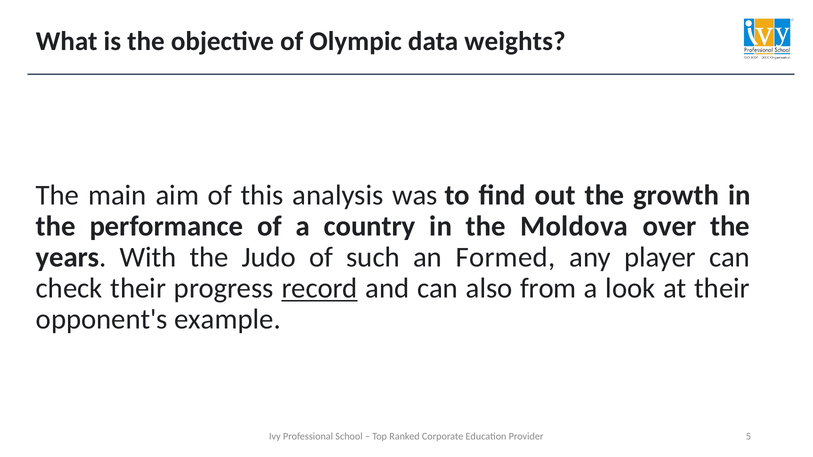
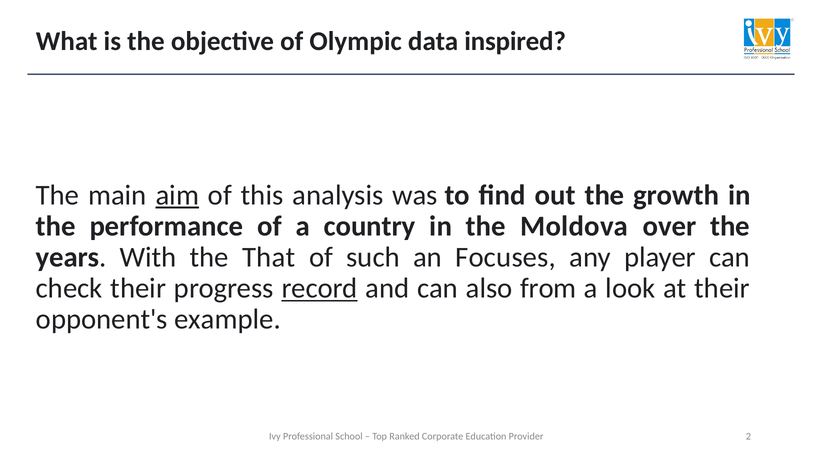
weights: weights -> inspired (515, 41)
aim underline: none -> present (177, 195)
Judo: Judo -> That (269, 257)
Formed: Formed -> Focuses (506, 257)
5: 5 -> 2 (748, 437)
